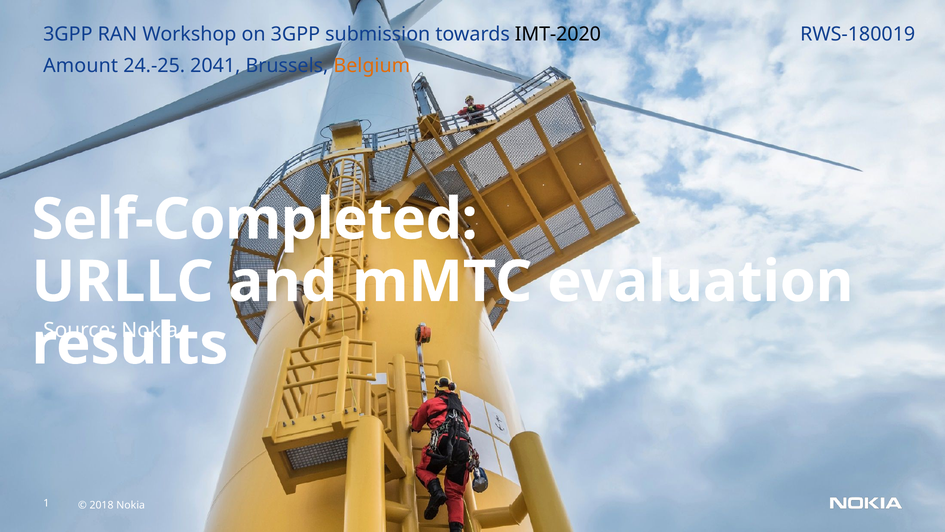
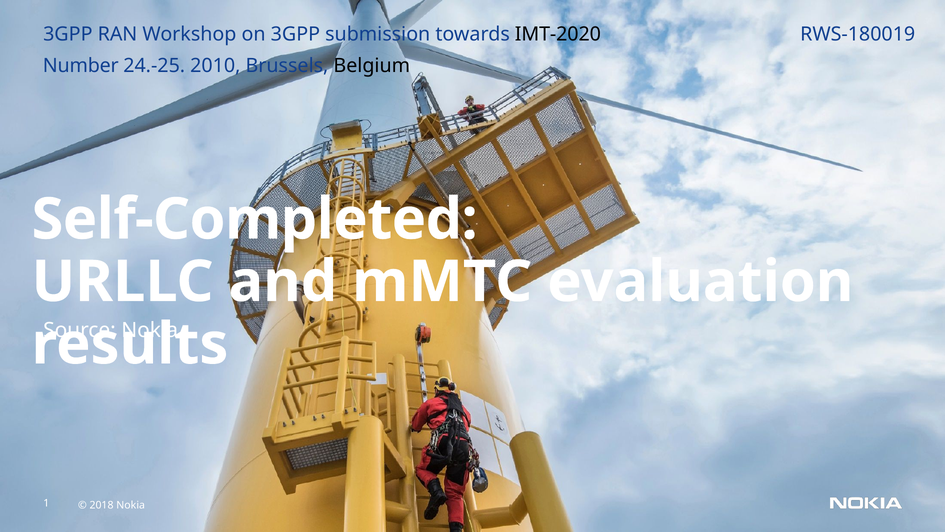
Amount: Amount -> Number (81, 66)
2041: 2041 -> 2010 (215, 66)
Belgium colour: orange -> black (372, 66)
